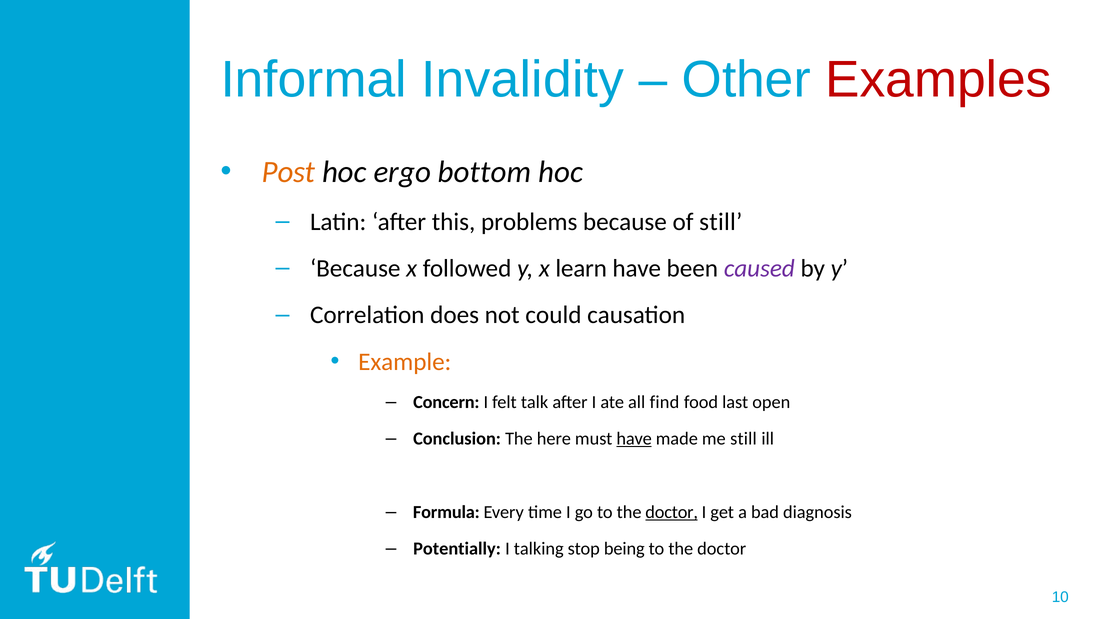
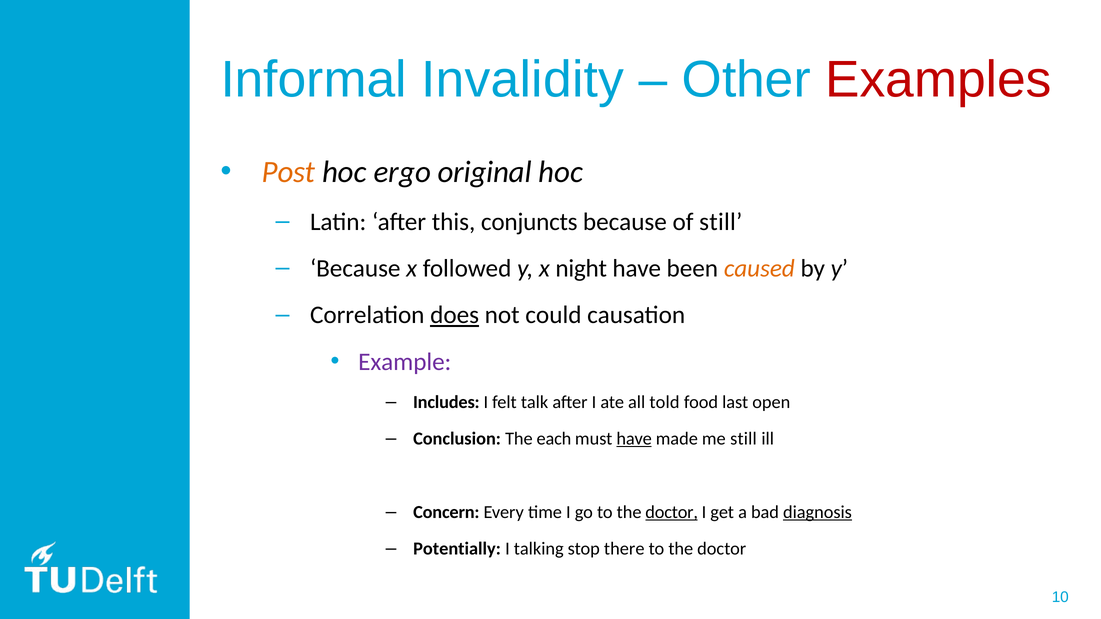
bottom: bottom -> original (485, 172)
problems: problems -> conjuncts (529, 222)
learn: learn -> night (581, 269)
caused colour: purple -> orange (759, 269)
does underline: none -> present (455, 315)
Example colour: orange -> purple (405, 362)
Concern: Concern -> Includes (446, 402)
find: find -> told (664, 402)
here: here -> each (554, 439)
Formula: Formula -> Concern (446, 512)
diagnosis underline: none -> present (817, 512)
being: being -> there (624, 549)
